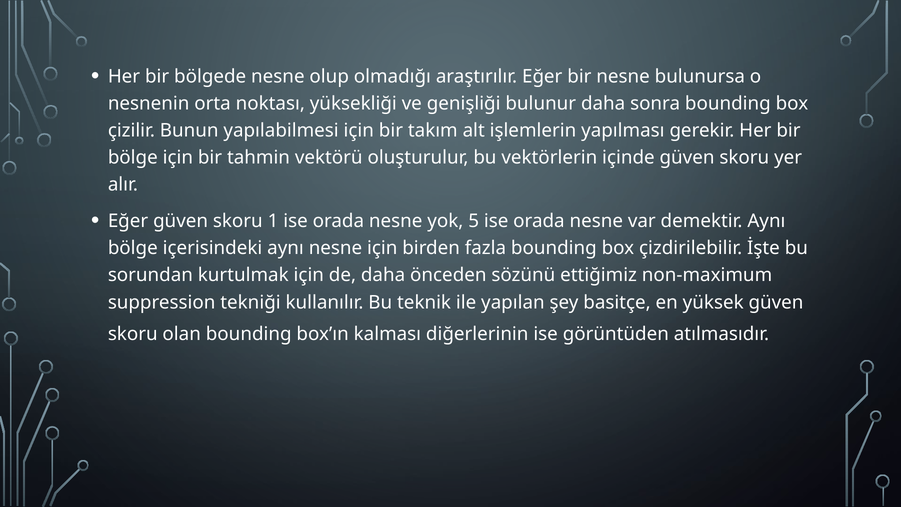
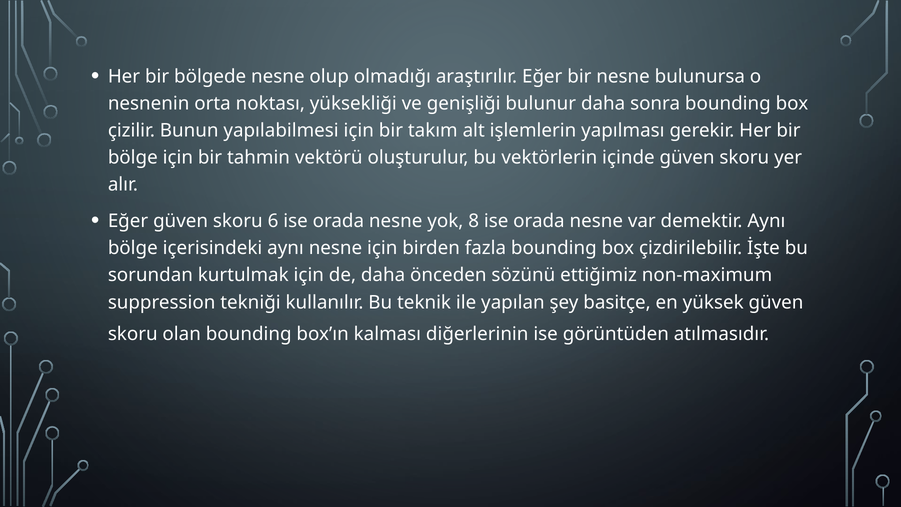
1: 1 -> 6 (273, 221)
5: 5 -> 8 (474, 221)
